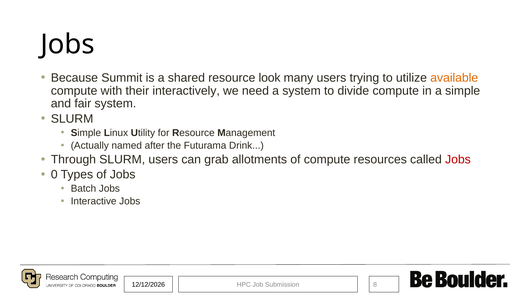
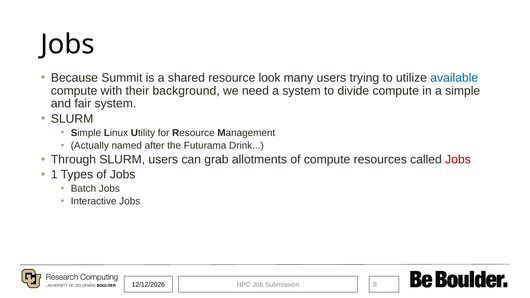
available colour: orange -> blue (454, 78)
interactively: interactively -> background (186, 91)
0: 0 -> 1 (54, 175)
